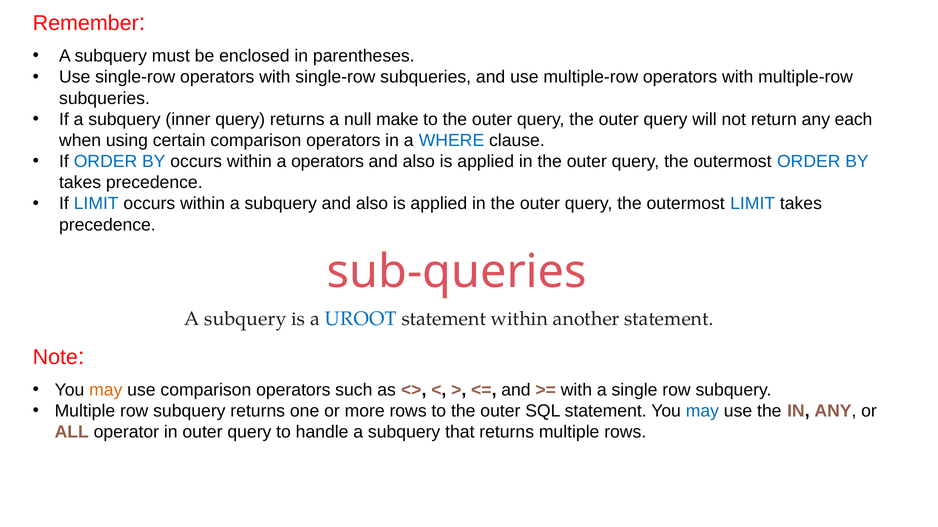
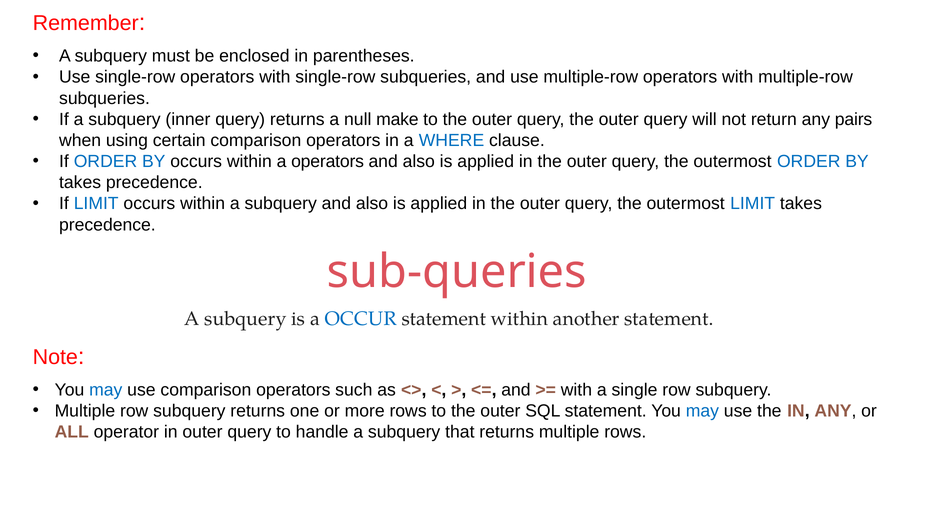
each: each -> pairs (854, 119)
UROOT: UROOT -> OCCUR (361, 319)
may colour: orange -> blue (106, 390)
